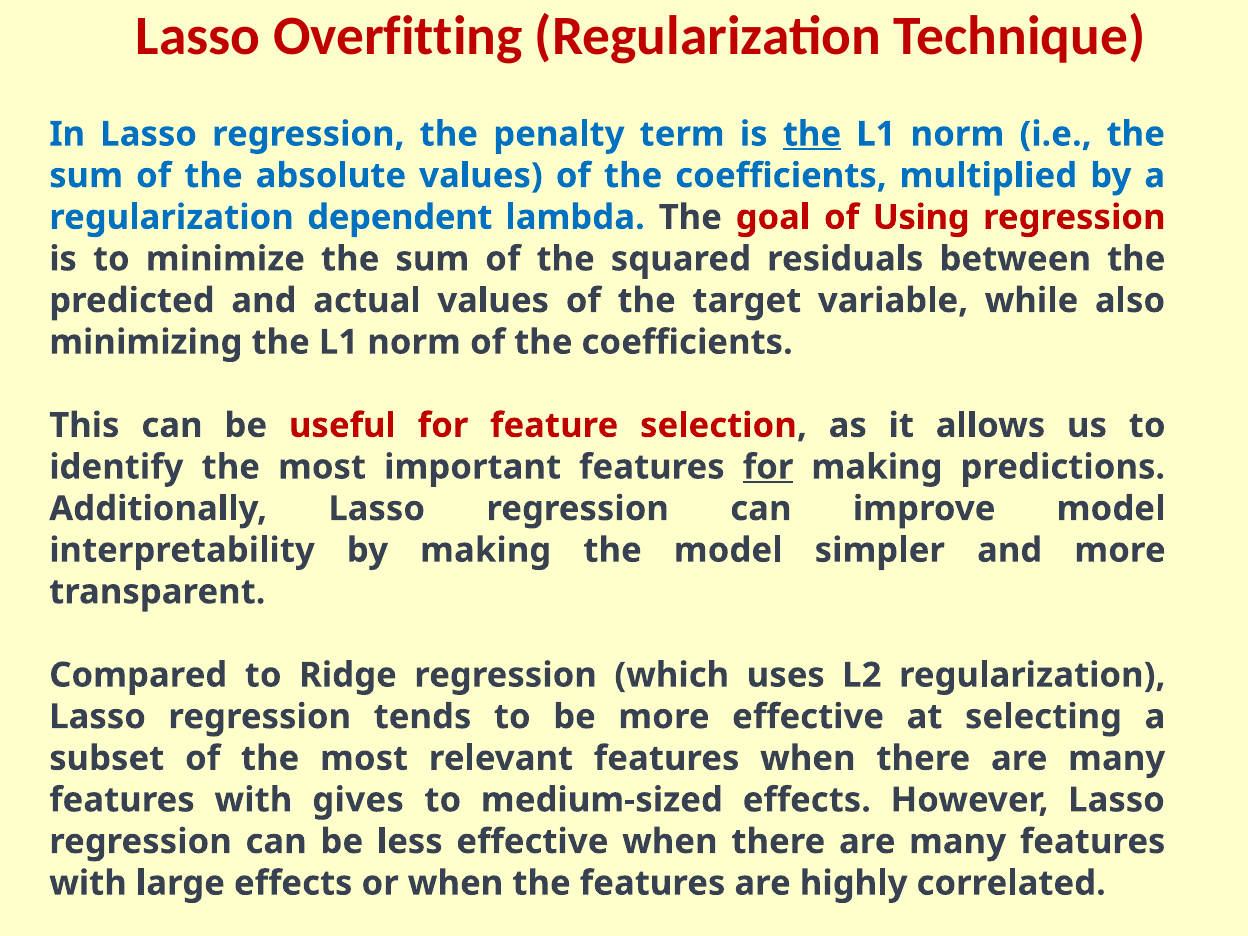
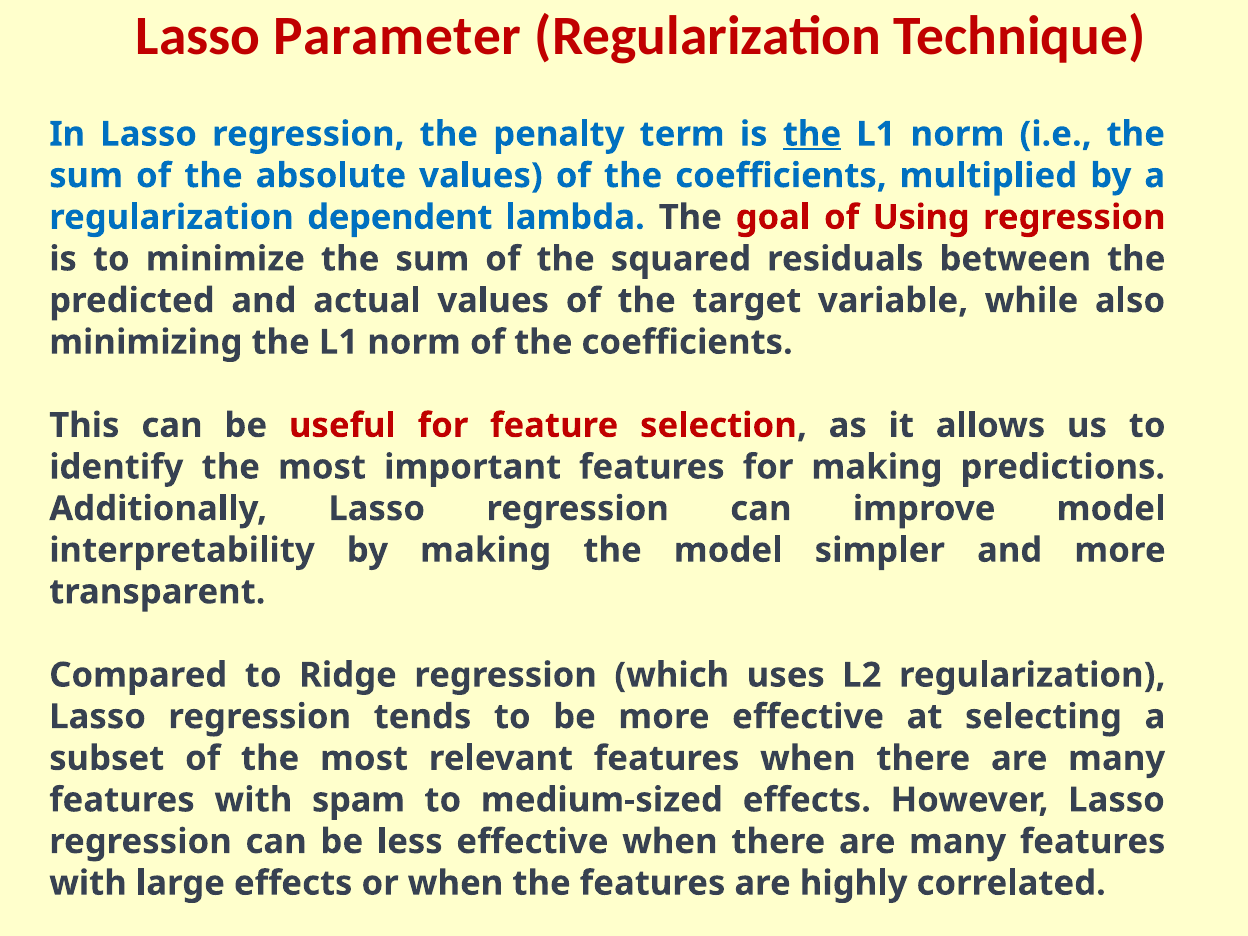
Overfitting: Overfitting -> Parameter (397, 37)
for underline: present -> none (768, 467)
gives: gives -> spam (358, 800)
